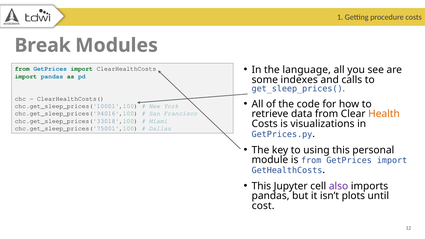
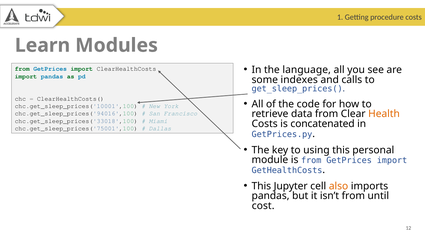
Break: Break -> Learn (43, 45)
visualizations: visualizations -> concatenated (323, 124)
also colour: purple -> orange (339, 186)
isn’t plots: plots -> from (353, 196)
